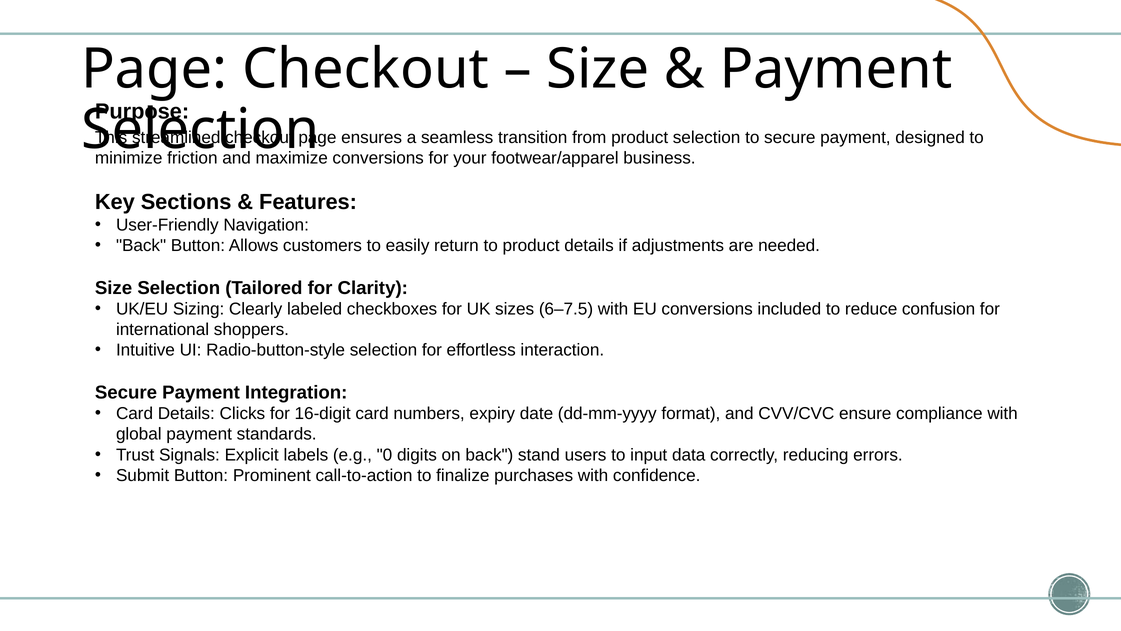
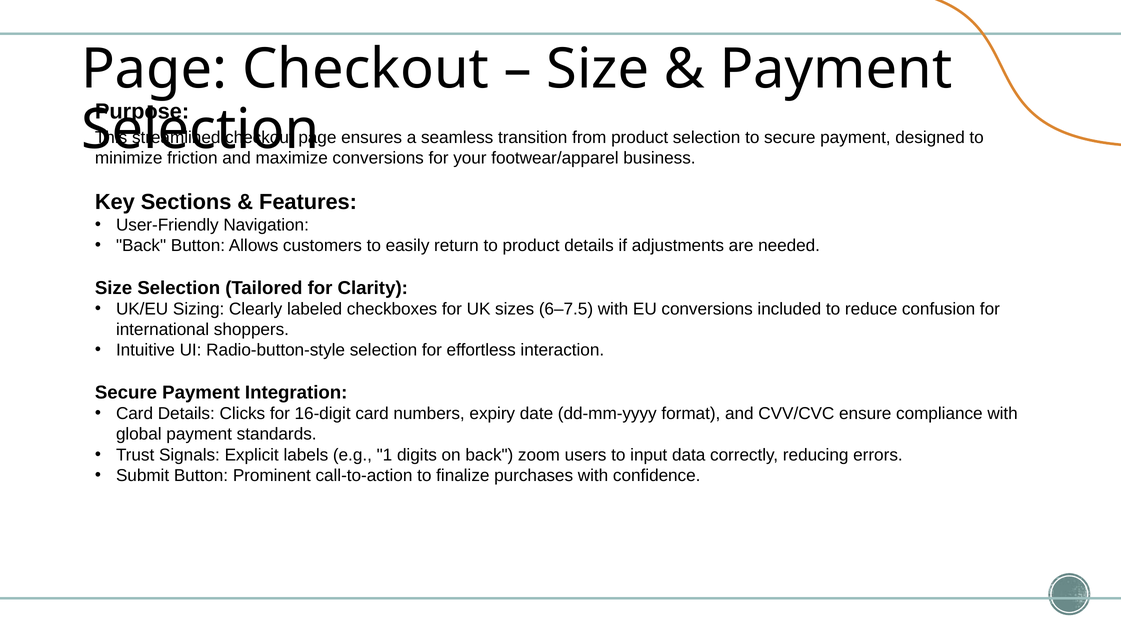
0: 0 -> 1 (384, 455)
stand: stand -> zoom (539, 455)
